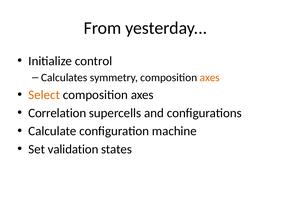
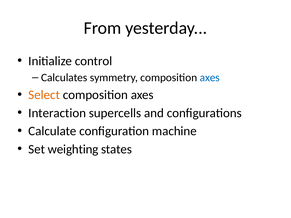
axes colour: orange -> blue (210, 78)
Correlation: Correlation -> Interaction (57, 113)
validation: validation -> weighting (73, 149)
